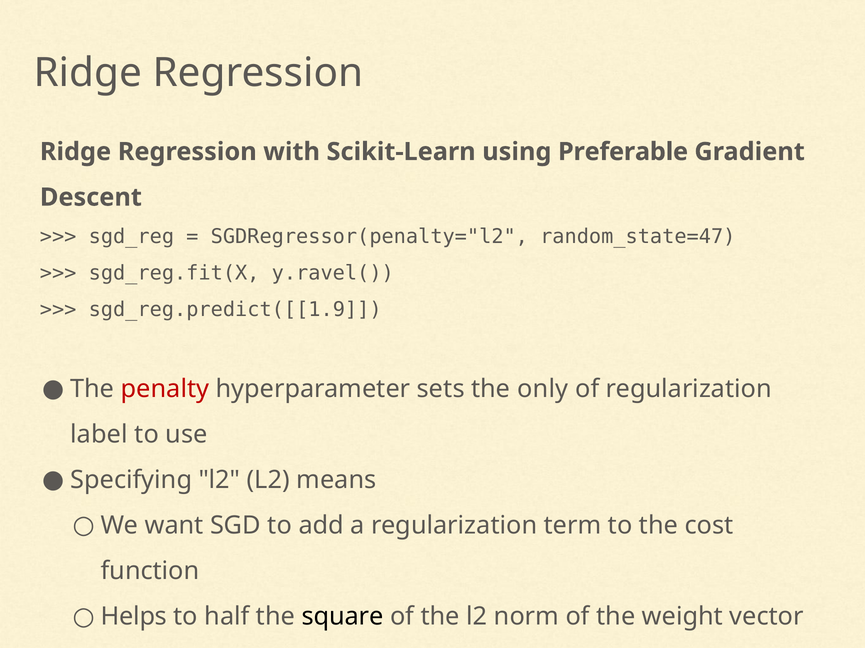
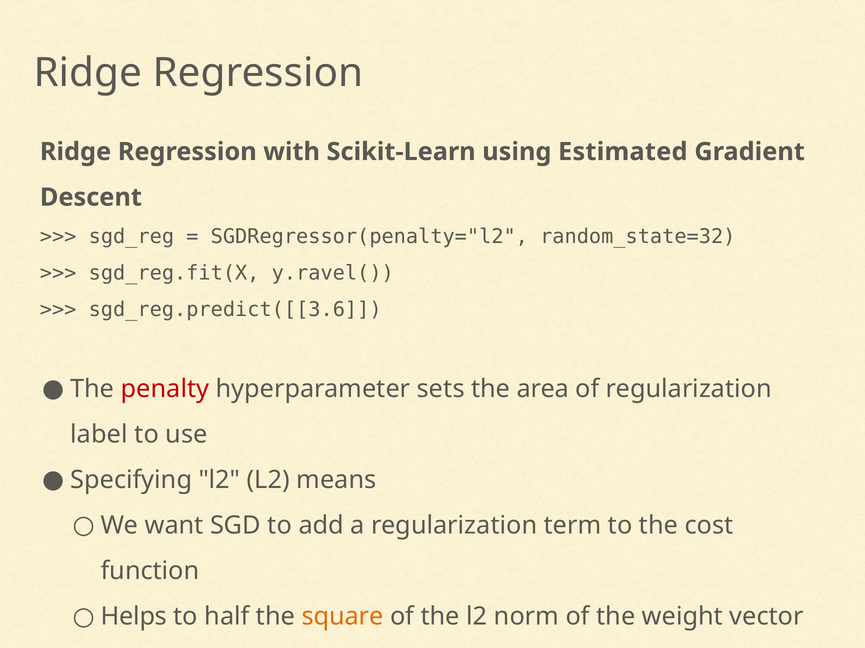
Preferable: Preferable -> Estimated (623, 152)
random_state=47: random_state=47 -> random_state=32 (638, 237)
sgd_reg.predict([[1.9: sgd_reg.predict([[1.9 -> sgd_reg.predict([[3.6 (235, 310)
only: only -> area (543, 389)
square colour: black -> orange (343, 617)
